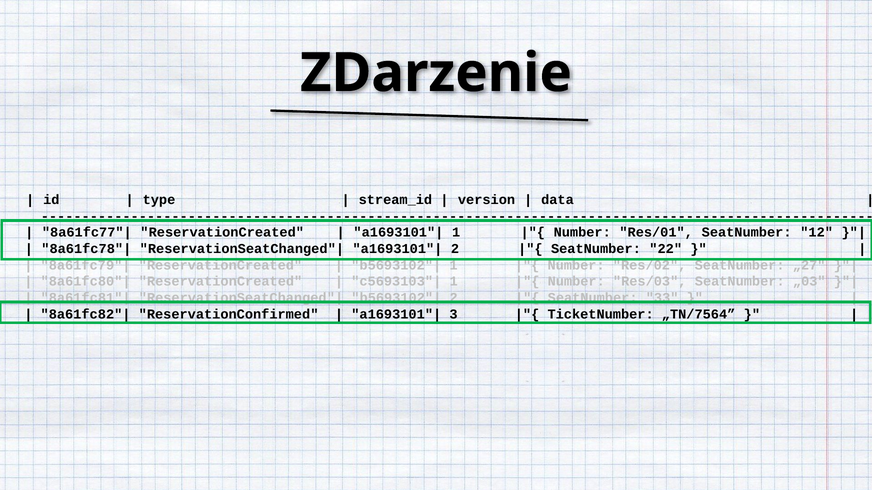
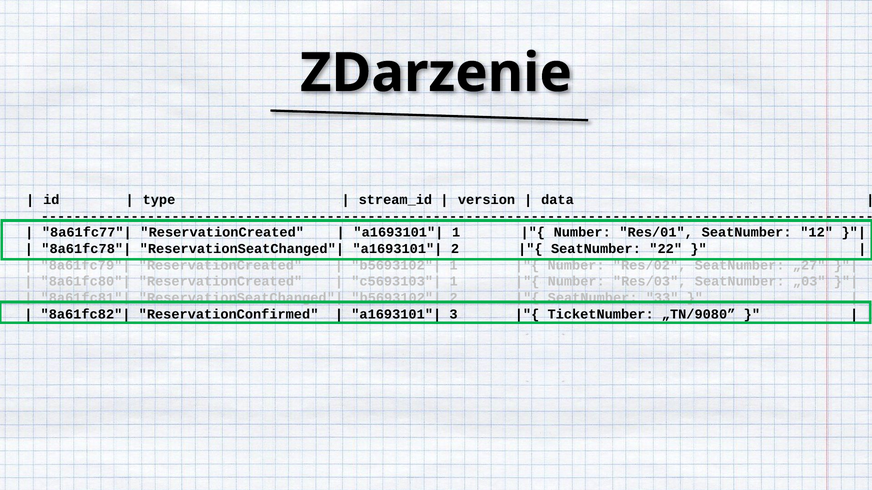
„TN/7564: „TN/7564 -> „TN/9080 (699, 314)
